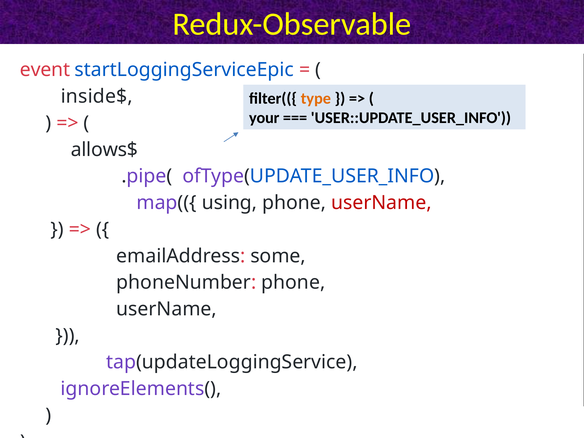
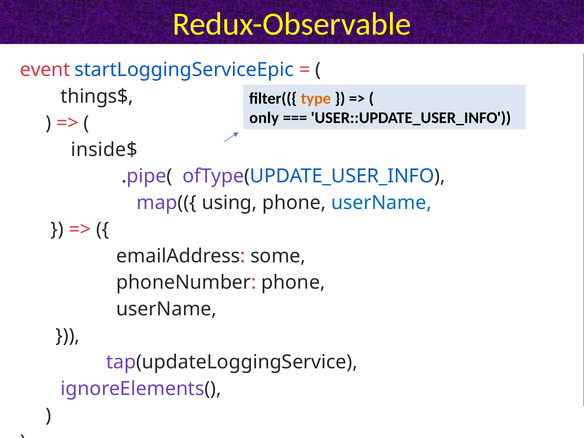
inside$: inside$ -> things$ (97, 96)
your: your -> only (264, 118)
allows$: allows$ -> inside$ (104, 150)
userName colour: red -> blue (381, 203)
